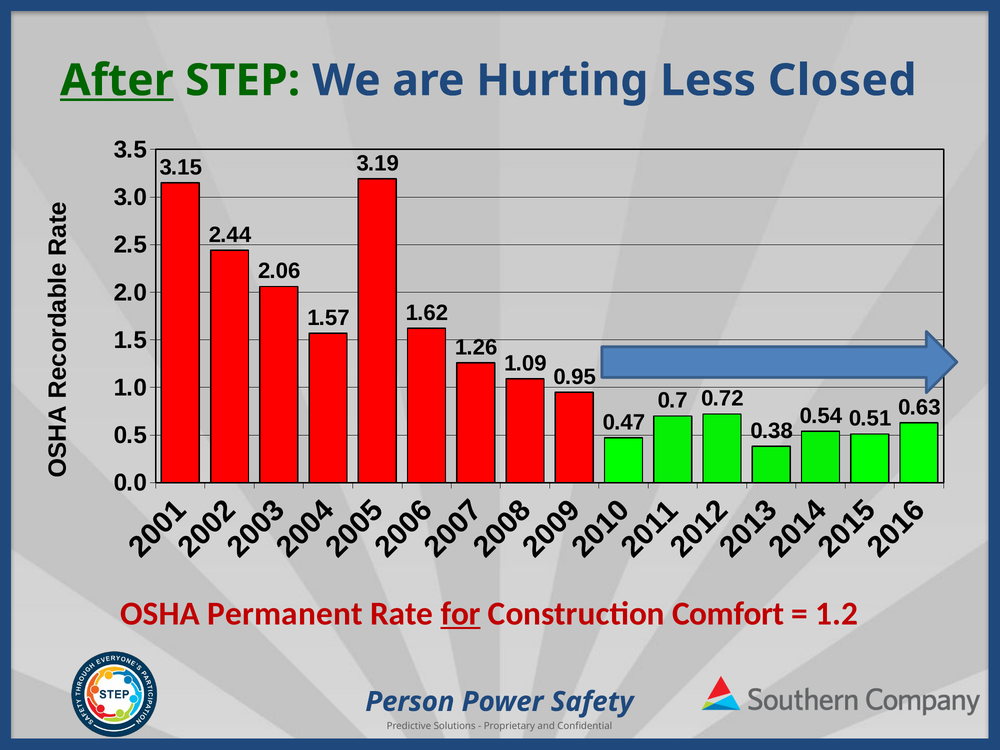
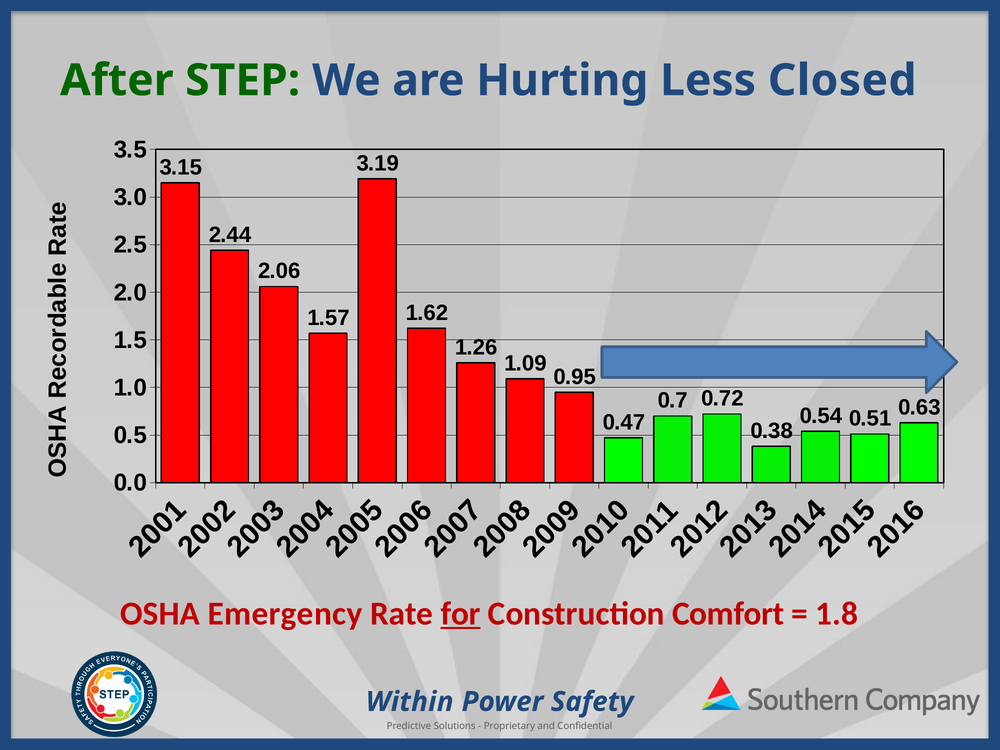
After underline: present -> none (117, 80)
Permanent: Permanent -> Emergency (285, 614)
1.2: 1.2 -> 1.8 (837, 614)
Person: Person -> Within (410, 702)
